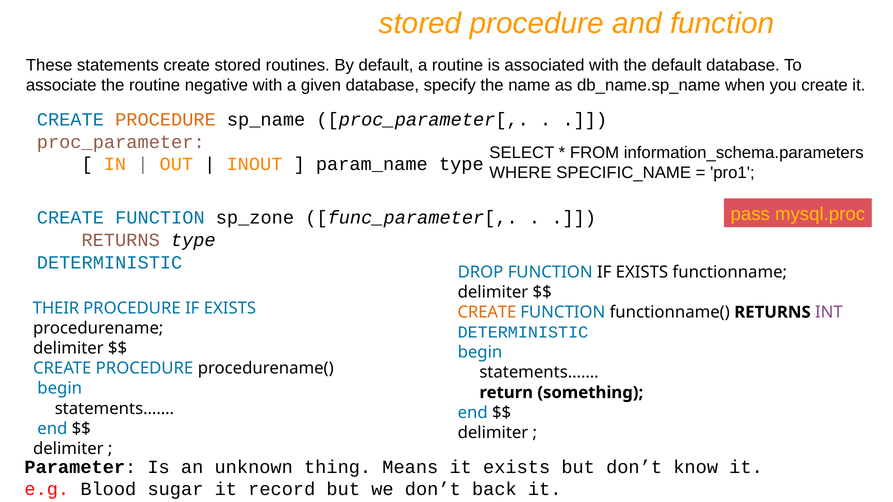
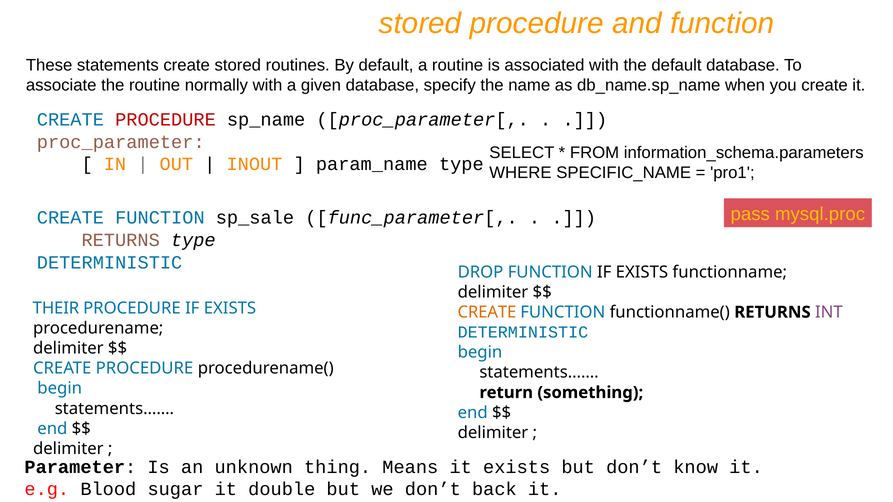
negative: negative -> normally (216, 85)
PROCEDURE colour: orange -> red (166, 120)
sp_zone: sp_zone -> sp_sale (255, 218)
record: record -> double (282, 490)
